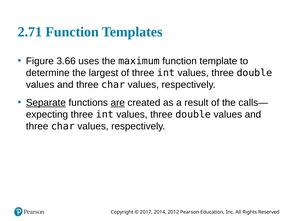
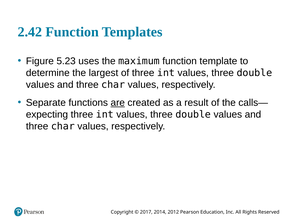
2.71: 2.71 -> 2.42 (30, 32)
3.66: 3.66 -> 5.23 (66, 61)
Separate underline: present -> none (46, 103)
